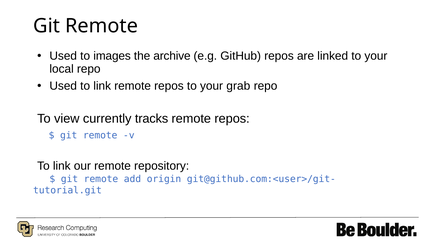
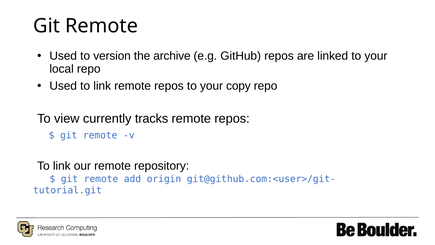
images: images -> version (112, 56)
grab: grab -> copy (238, 86)
